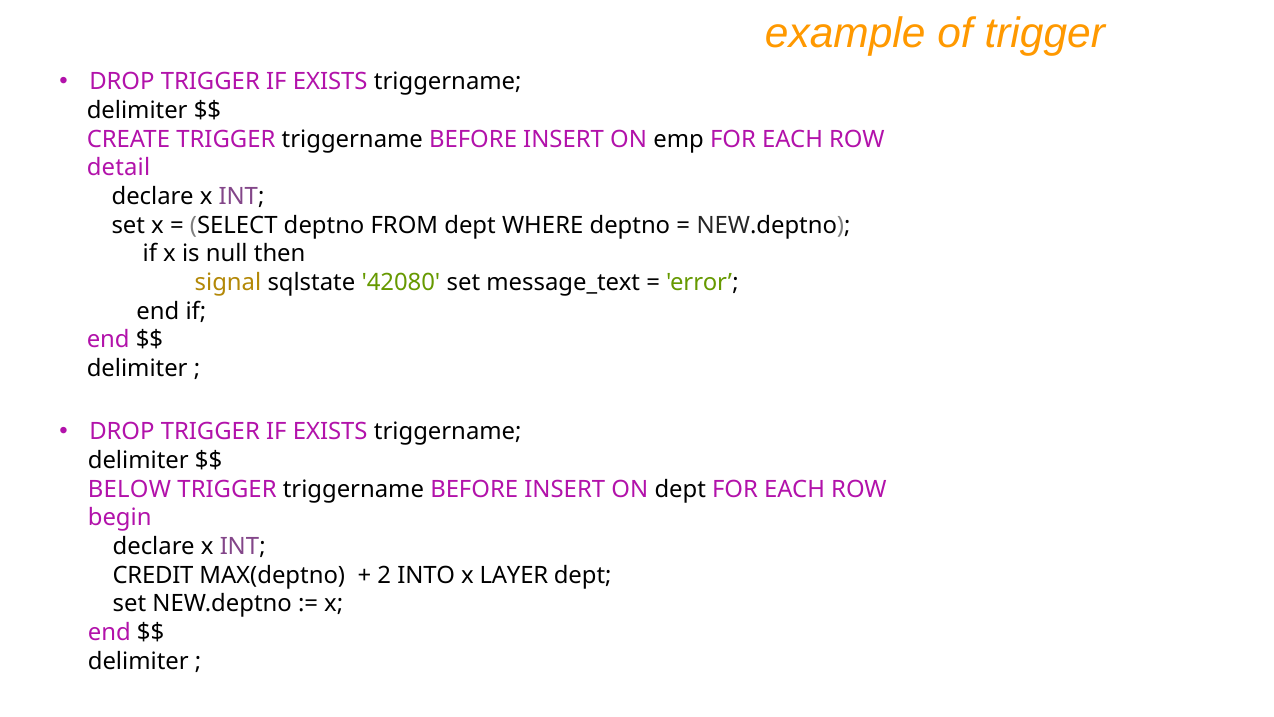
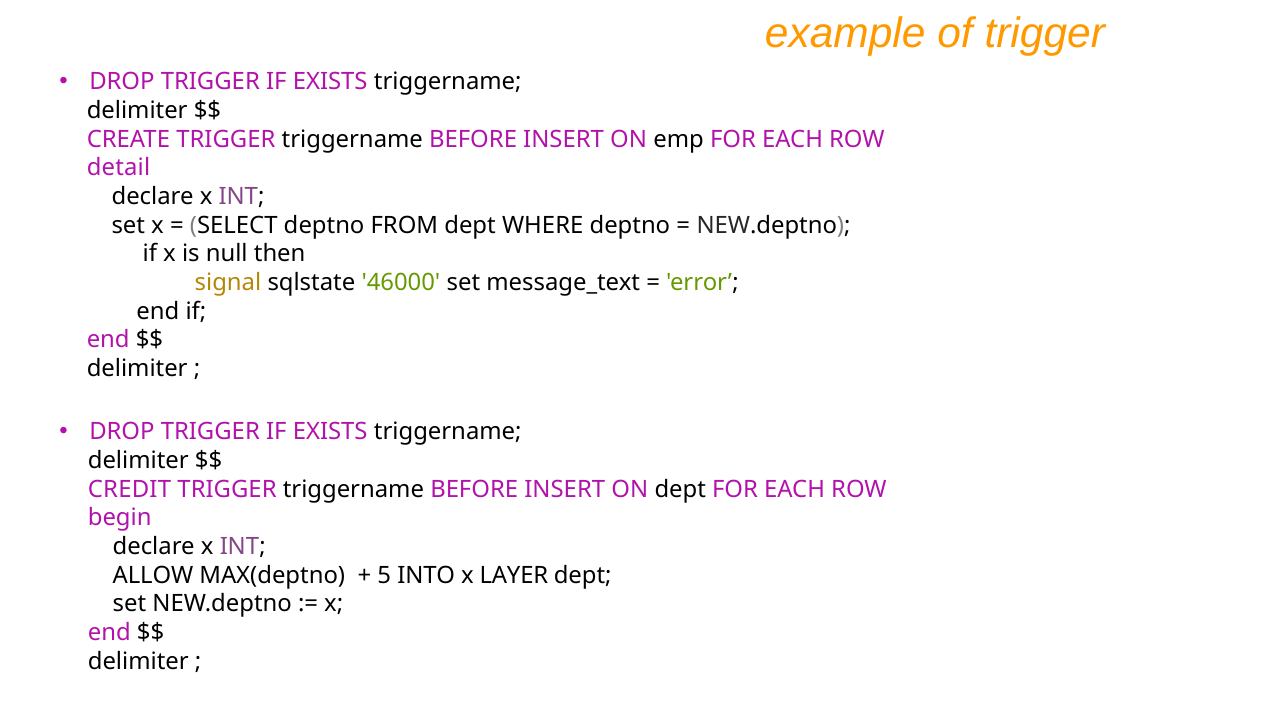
42080: 42080 -> 46000 (401, 282)
BELOW: BELOW -> CREDIT (129, 489)
CREDIT: CREDIT -> ALLOW (153, 575)
2: 2 -> 5 (384, 575)
